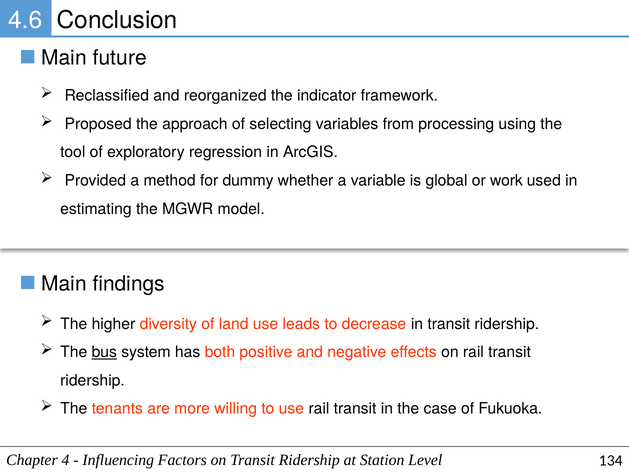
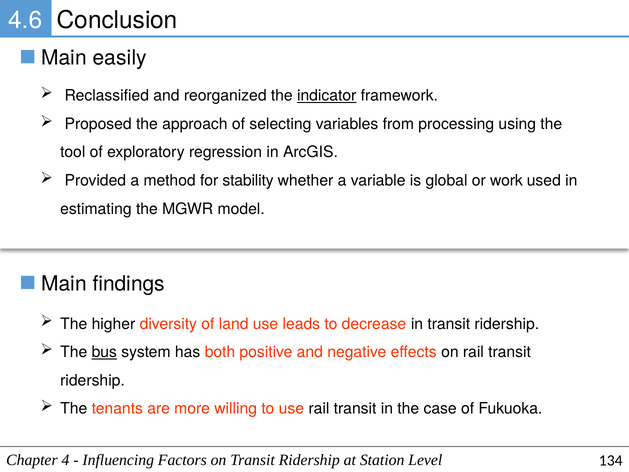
future: future -> easily (120, 58)
indicator underline: none -> present (327, 96)
dummy: dummy -> stability (248, 180)
